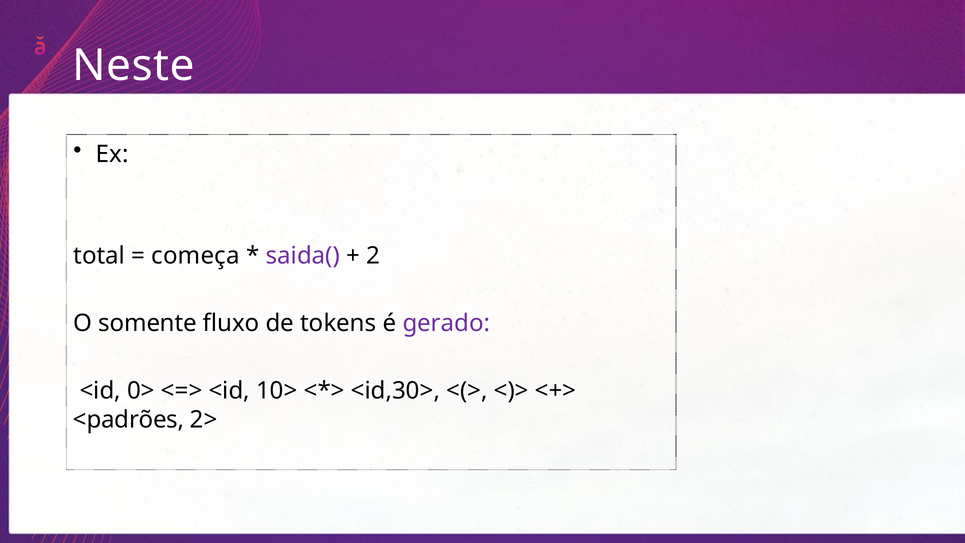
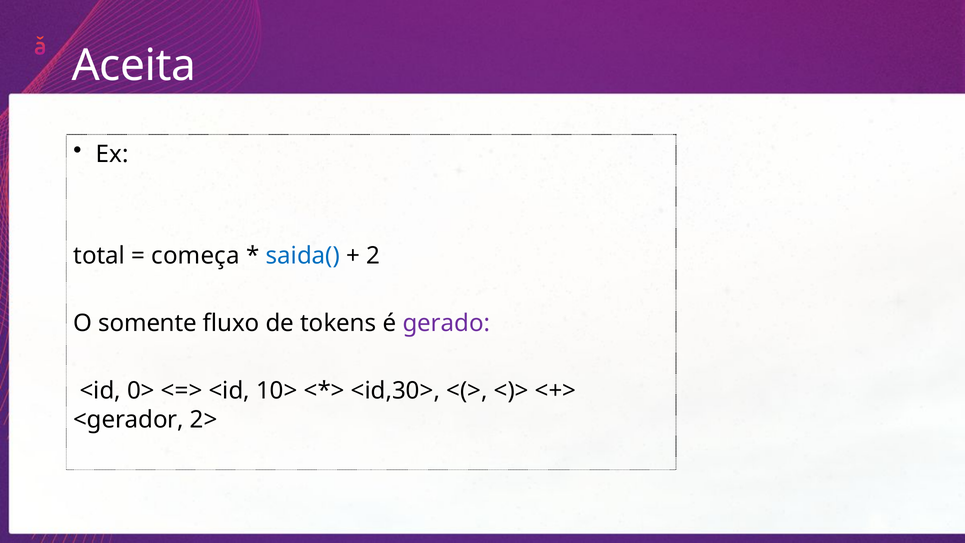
Neste: Neste -> Aceita (134, 66)
saida( colour: purple -> blue (303, 256)
<padrões: <padrões -> <gerador (129, 420)
